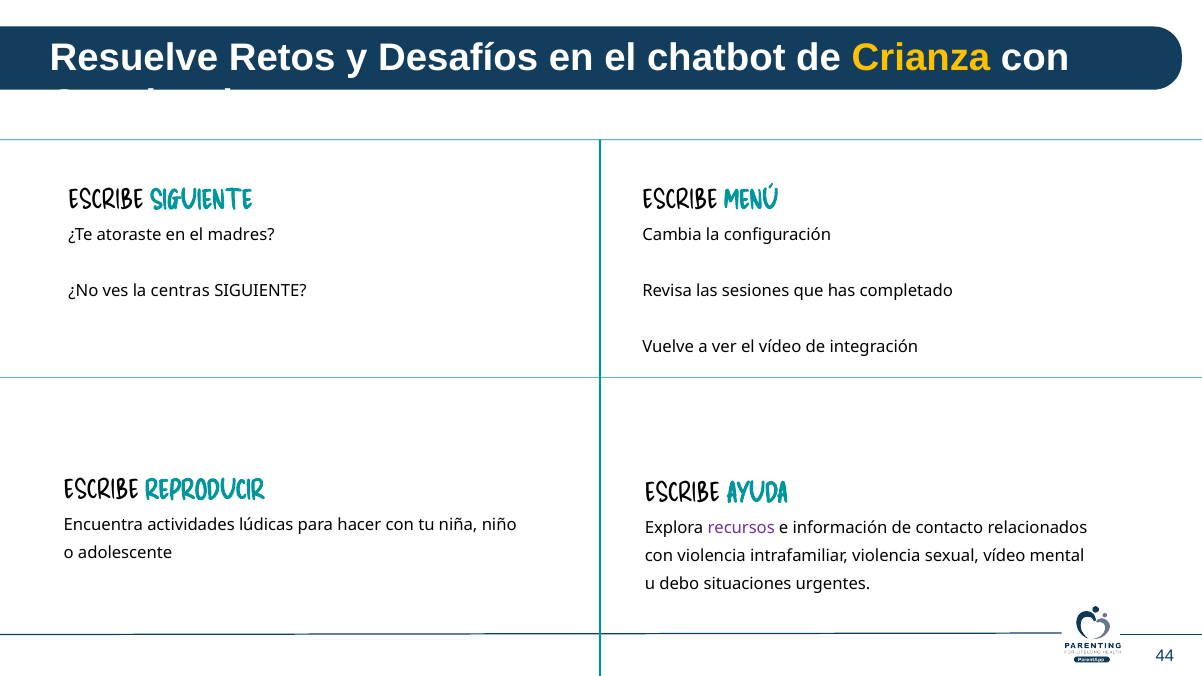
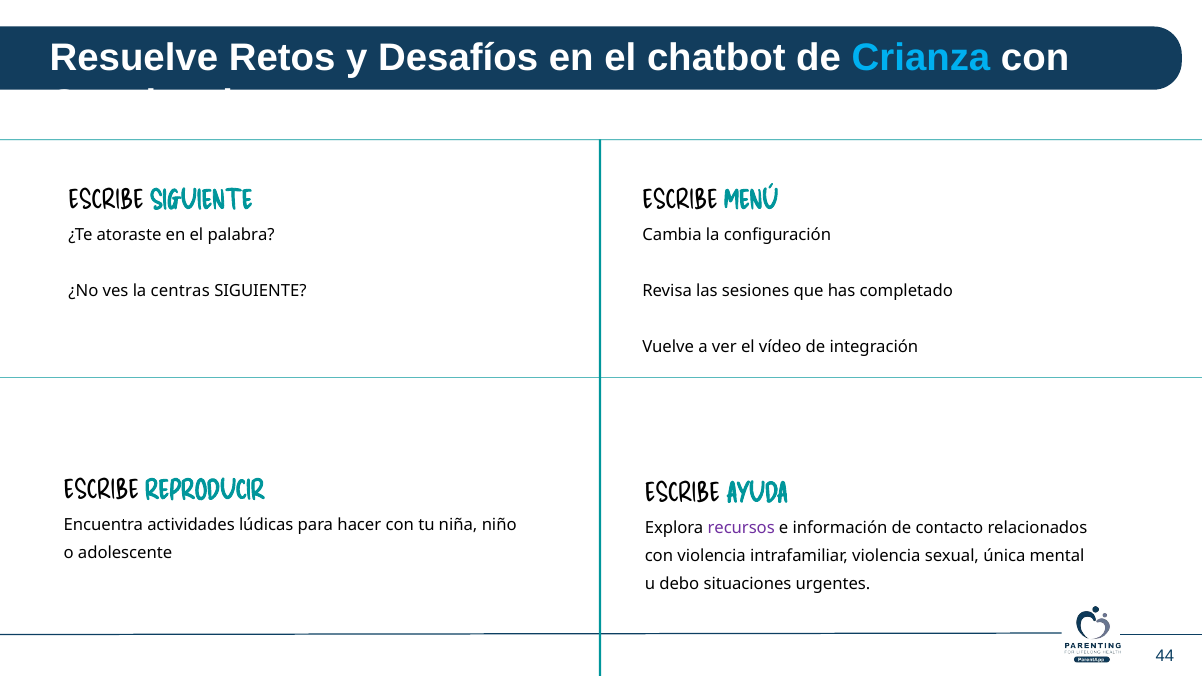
Crianza colour: yellow -> light blue (921, 58)
madres: madres -> palabra (241, 235)
sexual vídeo: vídeo -> única (1004, 556)
